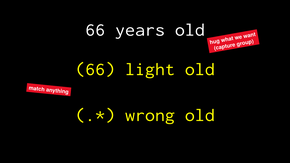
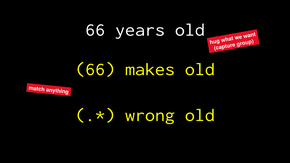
light: light -> makes (150, 69)
